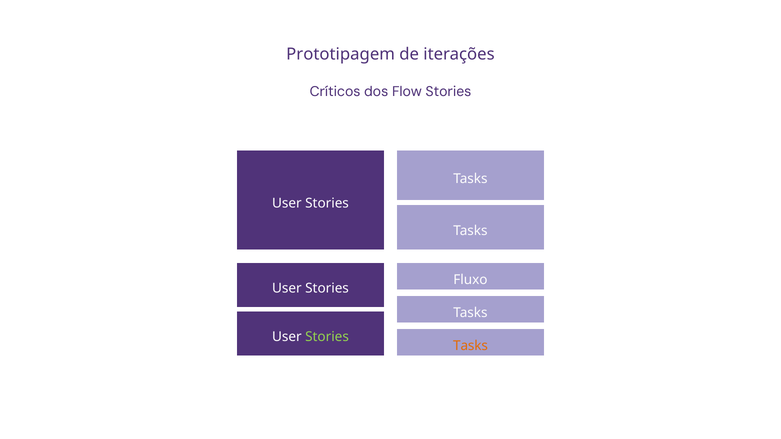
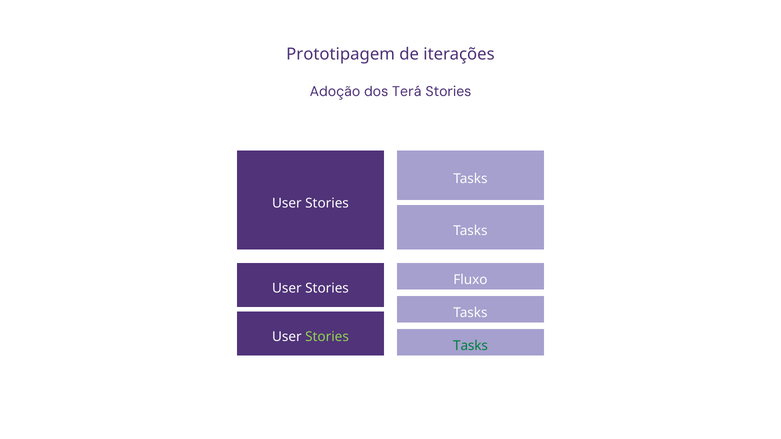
Críticos: Críticos -> Adoção (335, 92)
Flow: Flow -> Terá (407, 92)
Tasks colour: orange -> green (471, 346)
